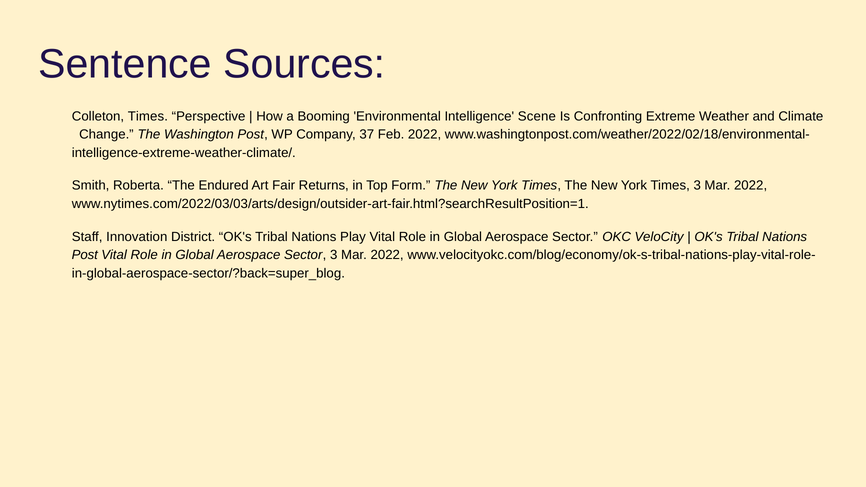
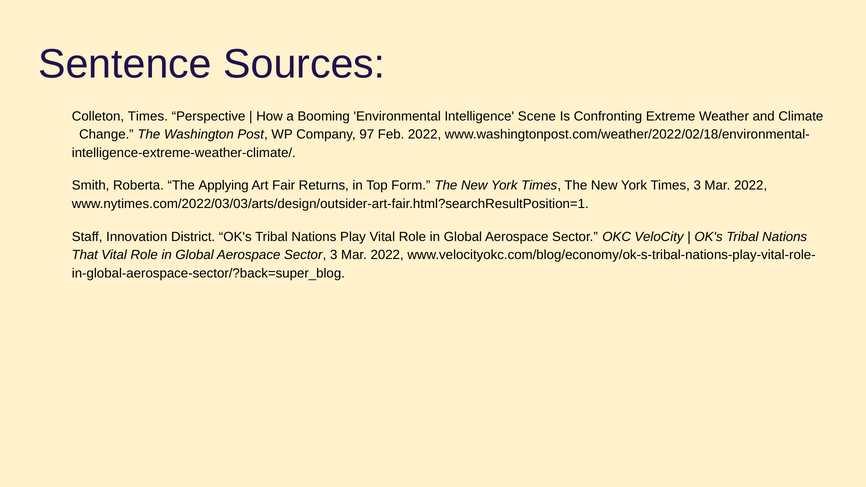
37: 37 -> 97 (367, 135)
Endured: Endured -> Applying (224, 186)
Post: Post -> That (85, 255)
